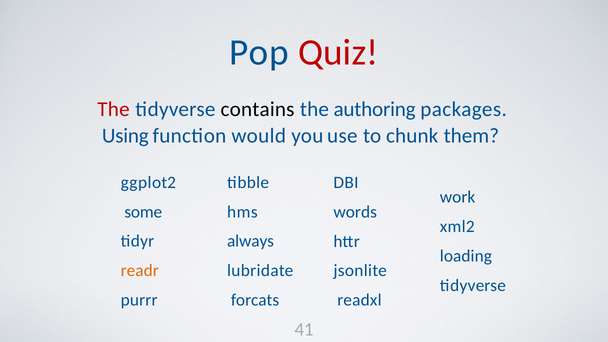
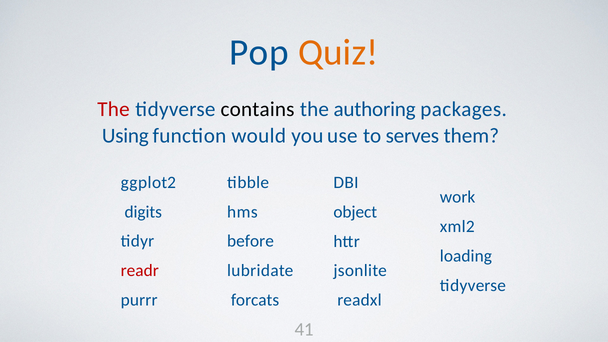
Quiz colour: red -> orange (338, 53)
chunk: chunk -> serves (412, 136)
some: some -> digits (143, 212)
words: words -> object (355, 212)
always: always -> before (250, 241)
readr colour: orange -> red (140, 271)
